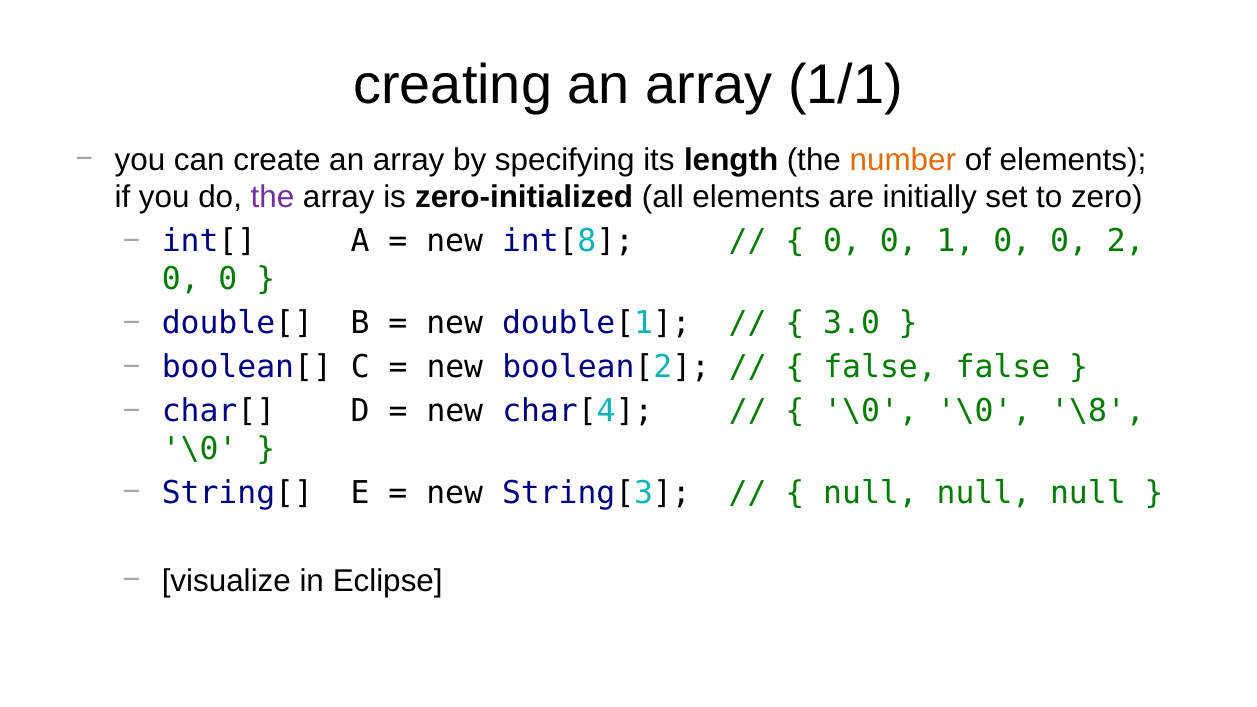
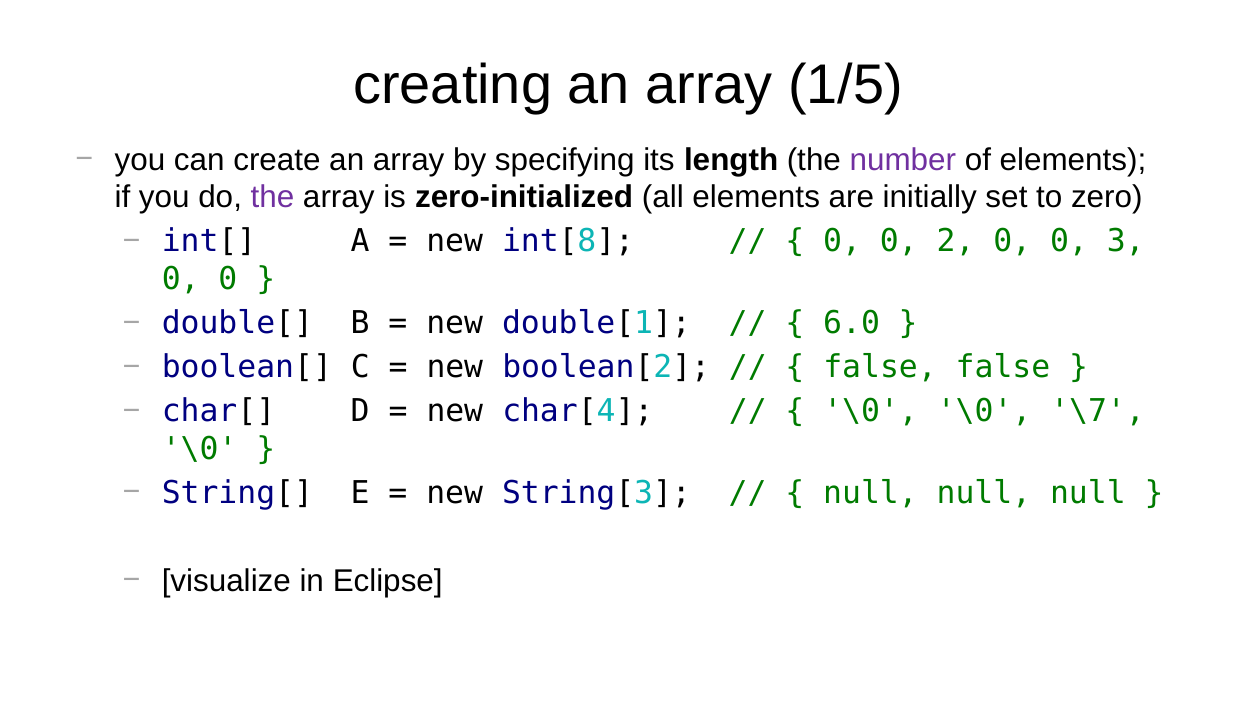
1/1: 1/1 -> 1/5 (846, 85)
number colour: orange -> purple (903, 160)
1: 1 -> 2 (956, 241)
2: 2 -> 3 (1126, 241)
3.0: 3.0 -> 6.0 (852, 323)
\8: \8 -> \7 (1098, 411)
